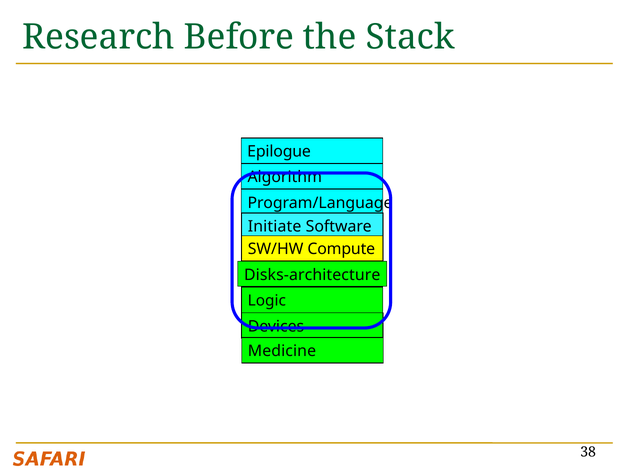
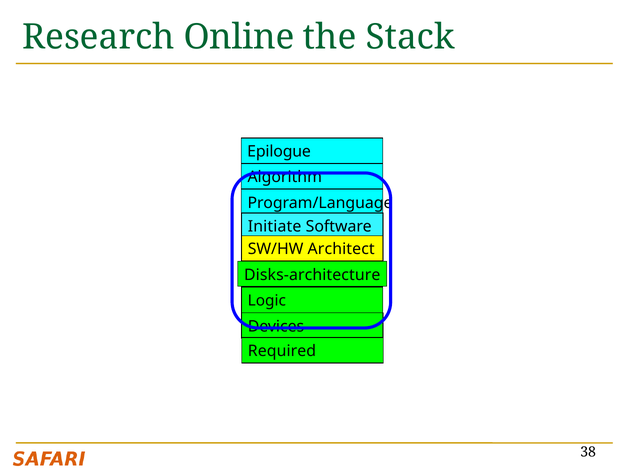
Before: Before -> Online (239, 37)
Compute: Compute -> Architect (341, 249)
Medicine: Medicine -> Required (282, 351)
